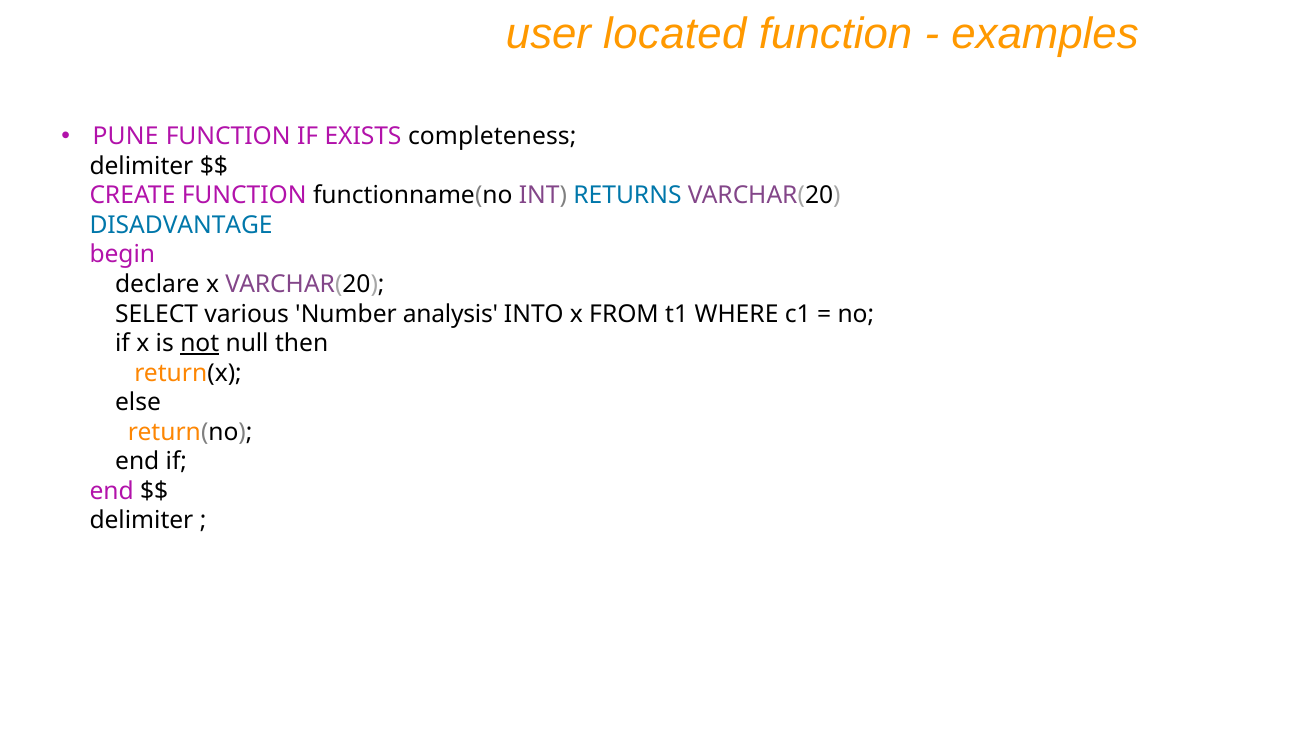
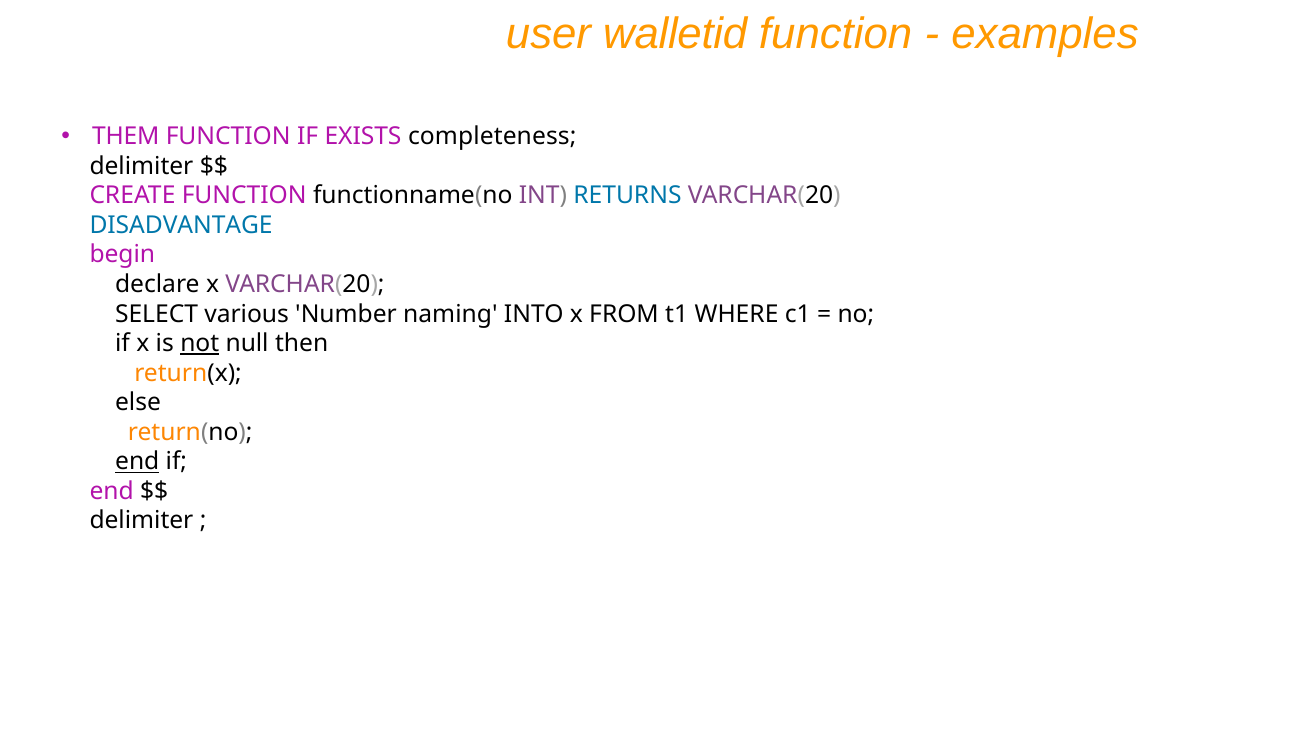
located: located -> walletid (675, 34)
PUNE: PUNE -> THEM (126, 136)
analysis: analysis -> naming (450, 314)
end underline: none -> present (137, 461)
